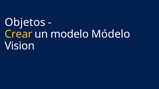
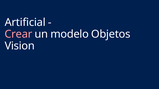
Objetos: Objetos -> Artificial (25, 23)
Crear colour: yellow -> pink (18, 34)
Módelo: Módelo -> Objetos (111, 34)
